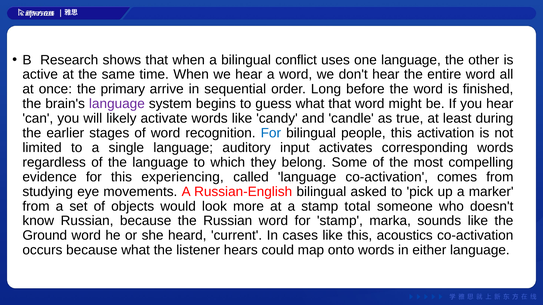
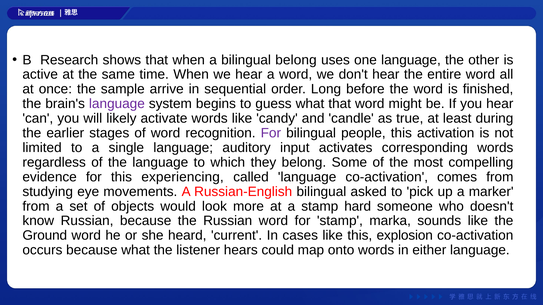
bilingual conflict: conflict -> belong (296, 60)
primary: primary -> sample (123, 89)
For colour: blue -> purple (271, 133)
total: total -> hard (358, 207)
acoustics: acoustics -> explosion (405, 236)
